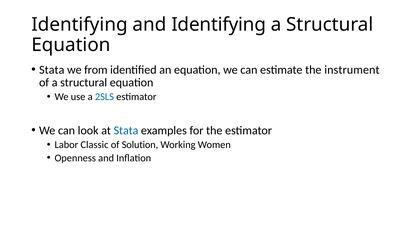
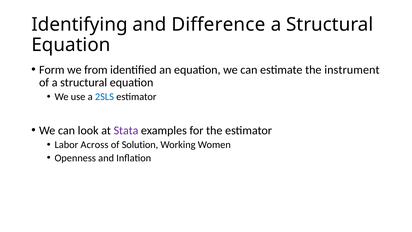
and Identifying: Identifying -> Difference (218, 24)
Stata: Stata -> Form (52, 70)
Stata colour: blue -> purple (126, 130)
Classic: Classic -> Across (95, 145)
